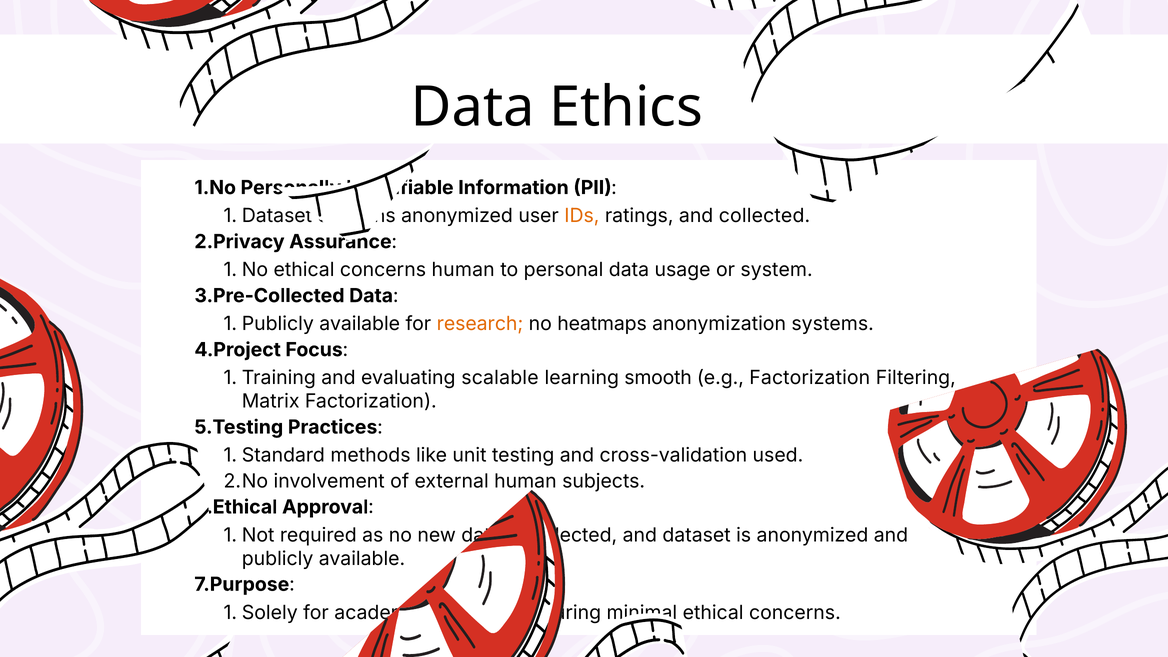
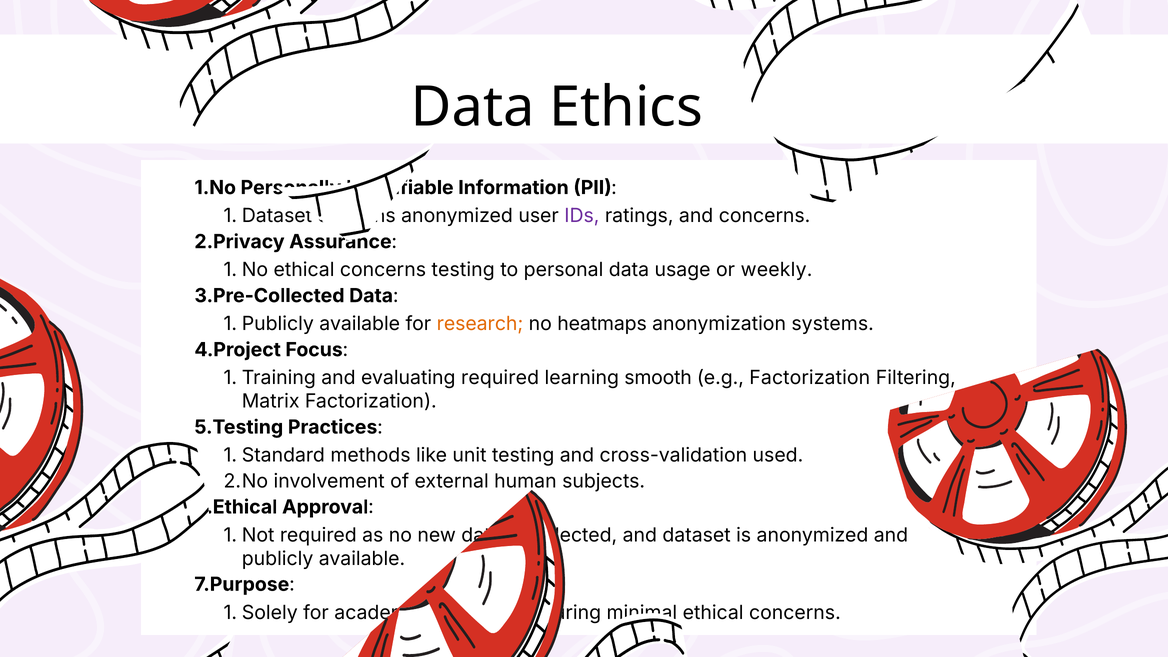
IDs colour: orange -> purple (582, 216)
and collected: collected -> concerns (765, 216)
concerns human: human -> testing (463, 270)
system: system -> weekly (777, 270)
evaluating scalable: scalable -> required (500, 378)
